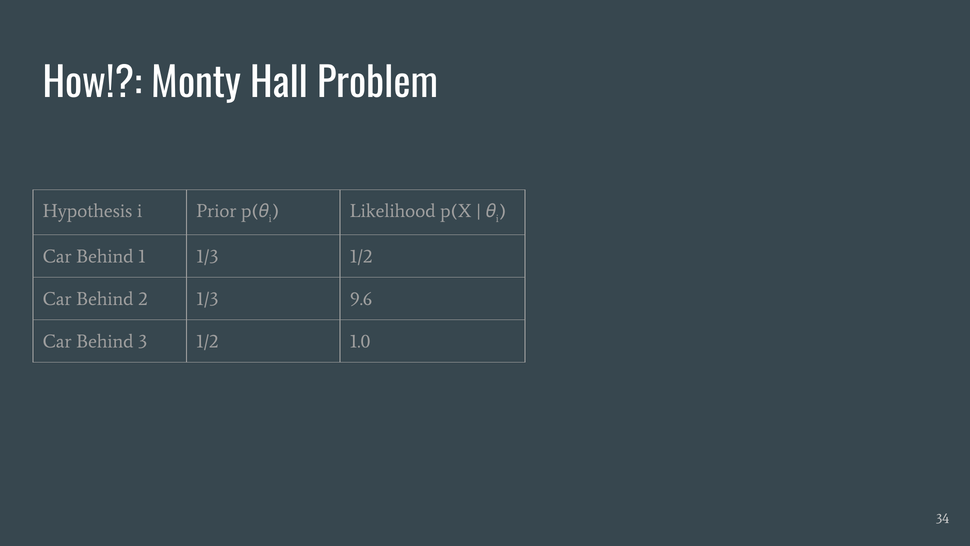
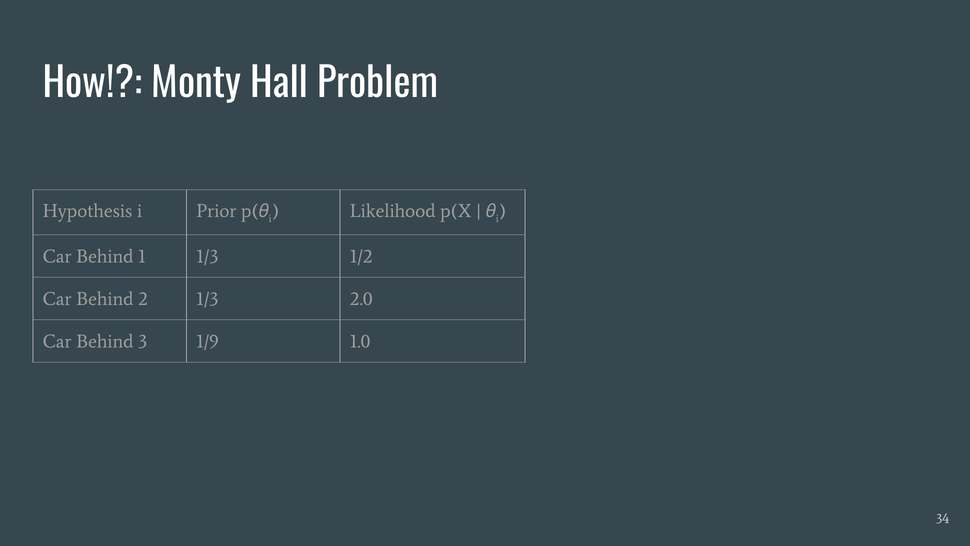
9.6: 9.6 -> 2.0 (361, 299)
3 1/2: 1/2 -> 1/9 (207, 341)
